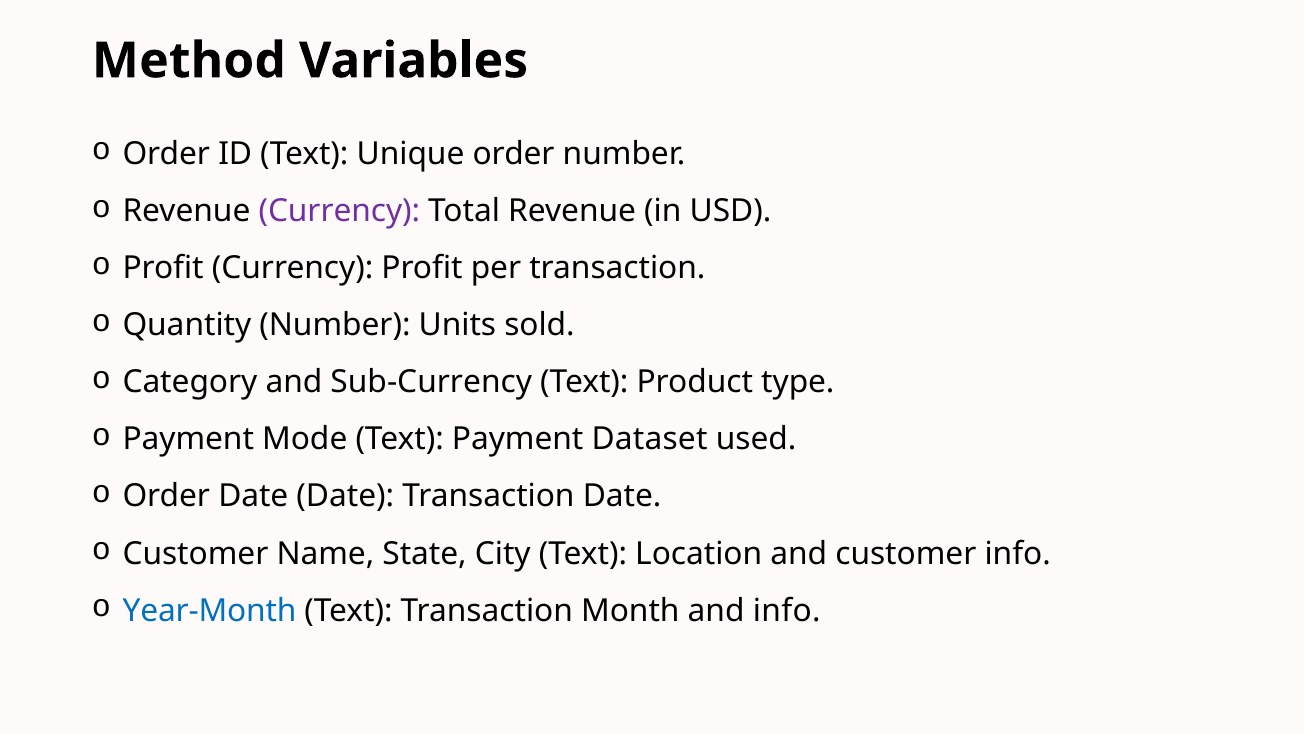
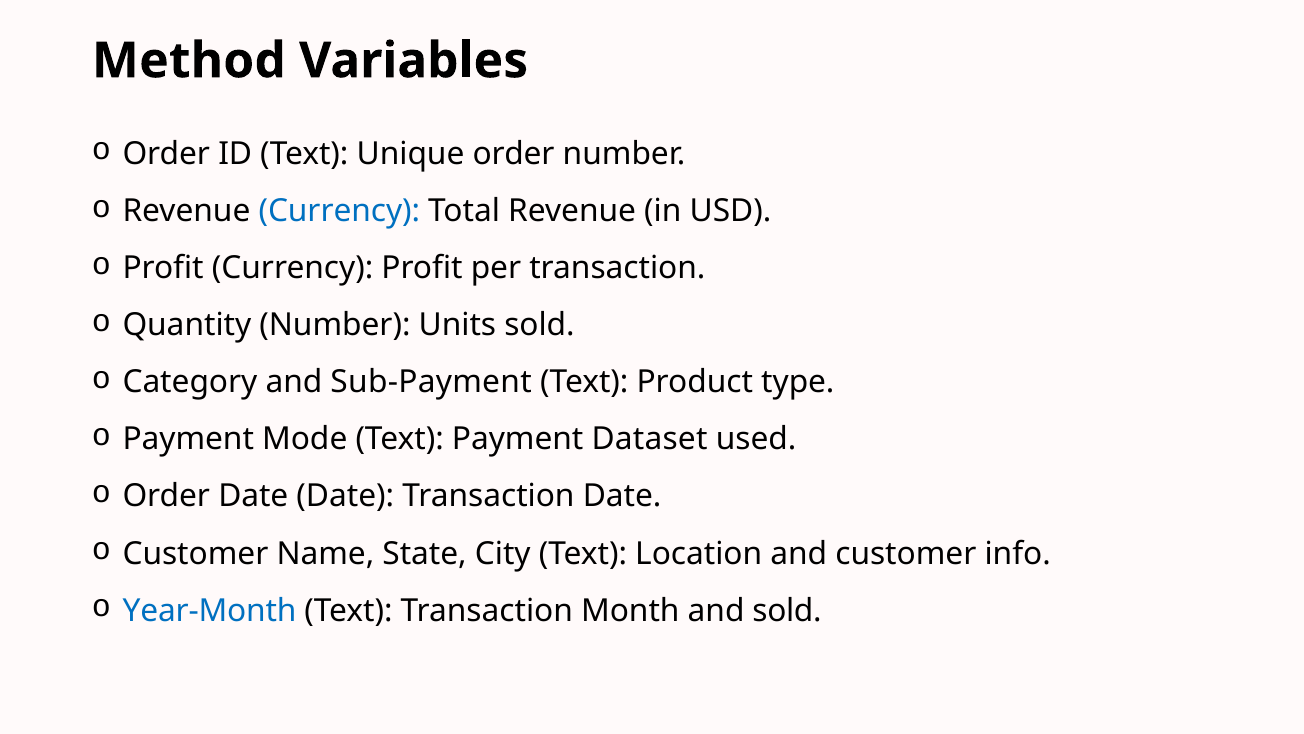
Currency colour: purple -> blue (339, 211)
Sub-Currency: Sub-Currency -> Sub-Payment (431, 382)
and info: info -> sold (787, 610)
